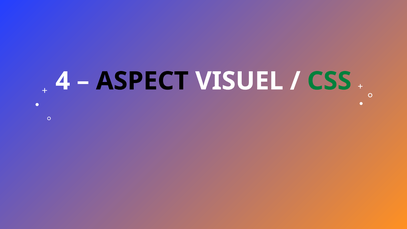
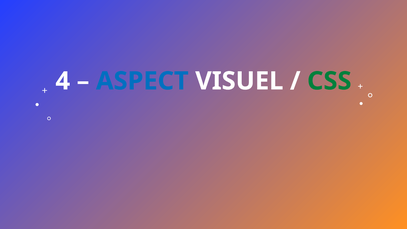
ASPECT colour: black -> blue (142, 81)
